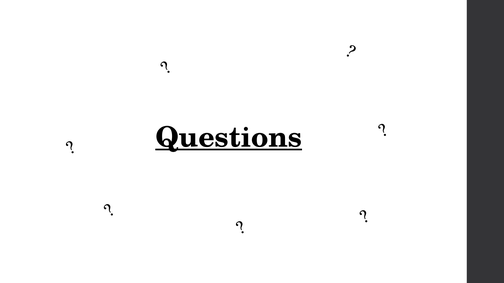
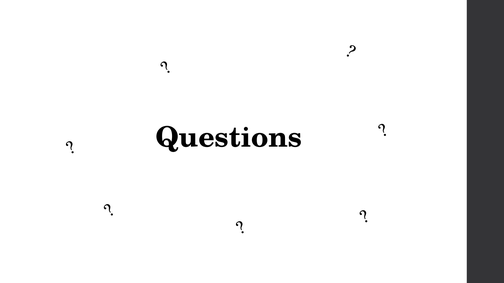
Questions underline: present -> none (229, 138)
